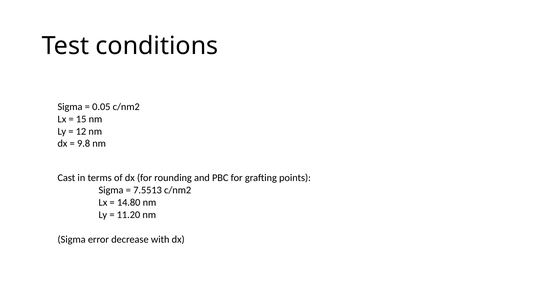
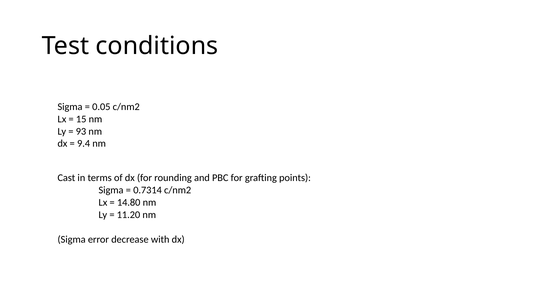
12: 12 -> 93 (81, 132)
9.8: 9.8 -> 9.4 (84, 144)
7.5513: 7.5513 -> 0.7314 (148, 191)
